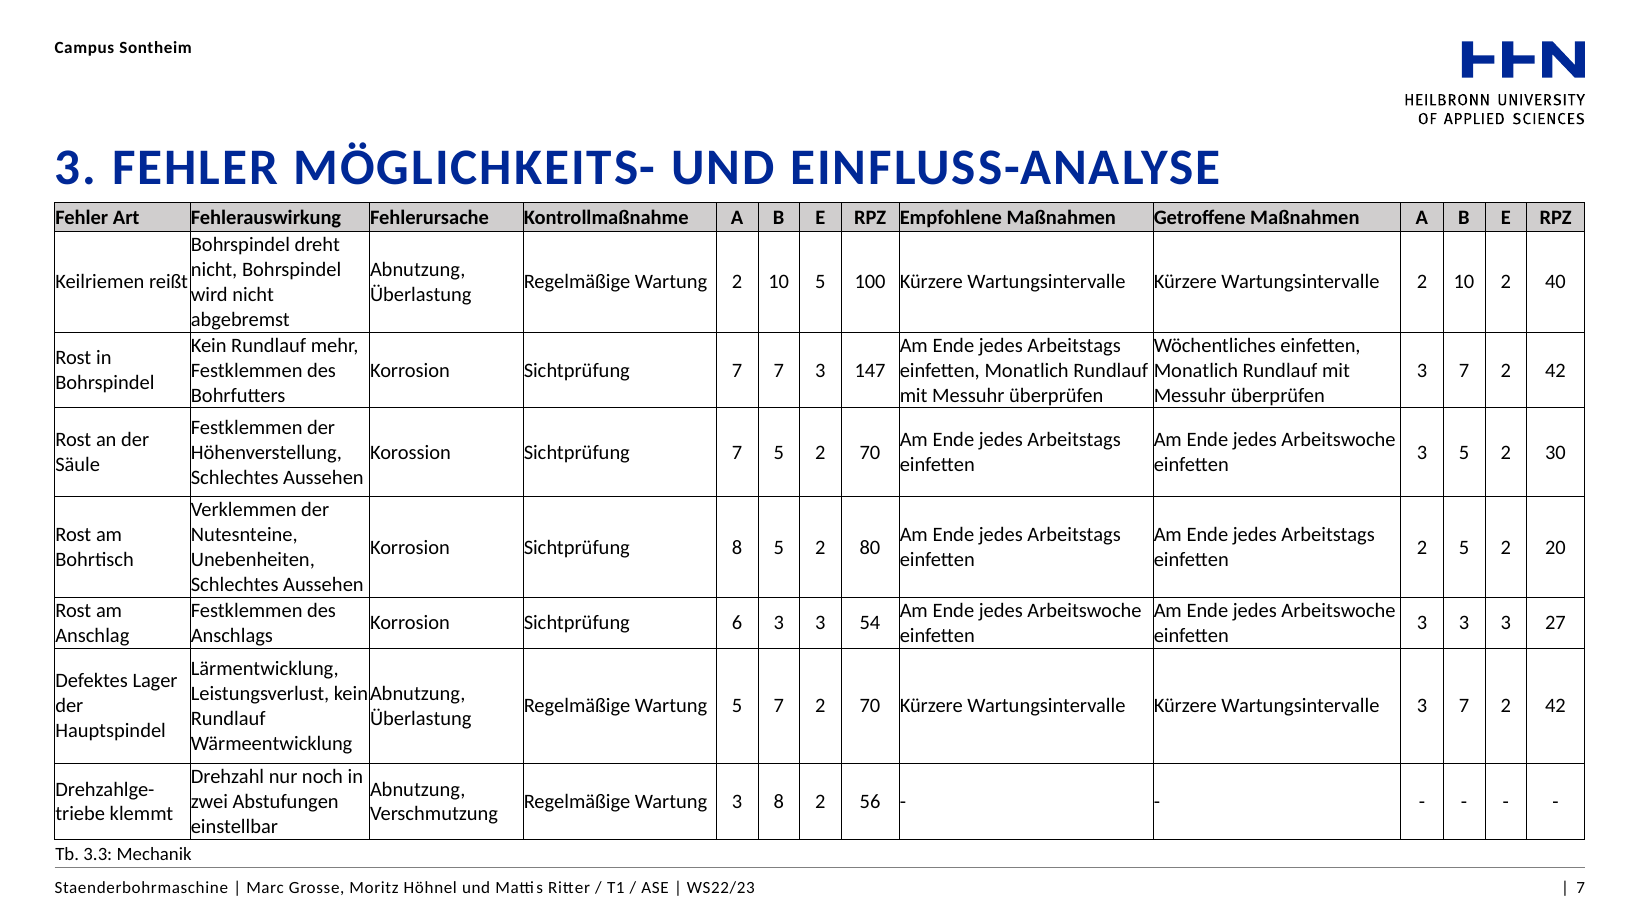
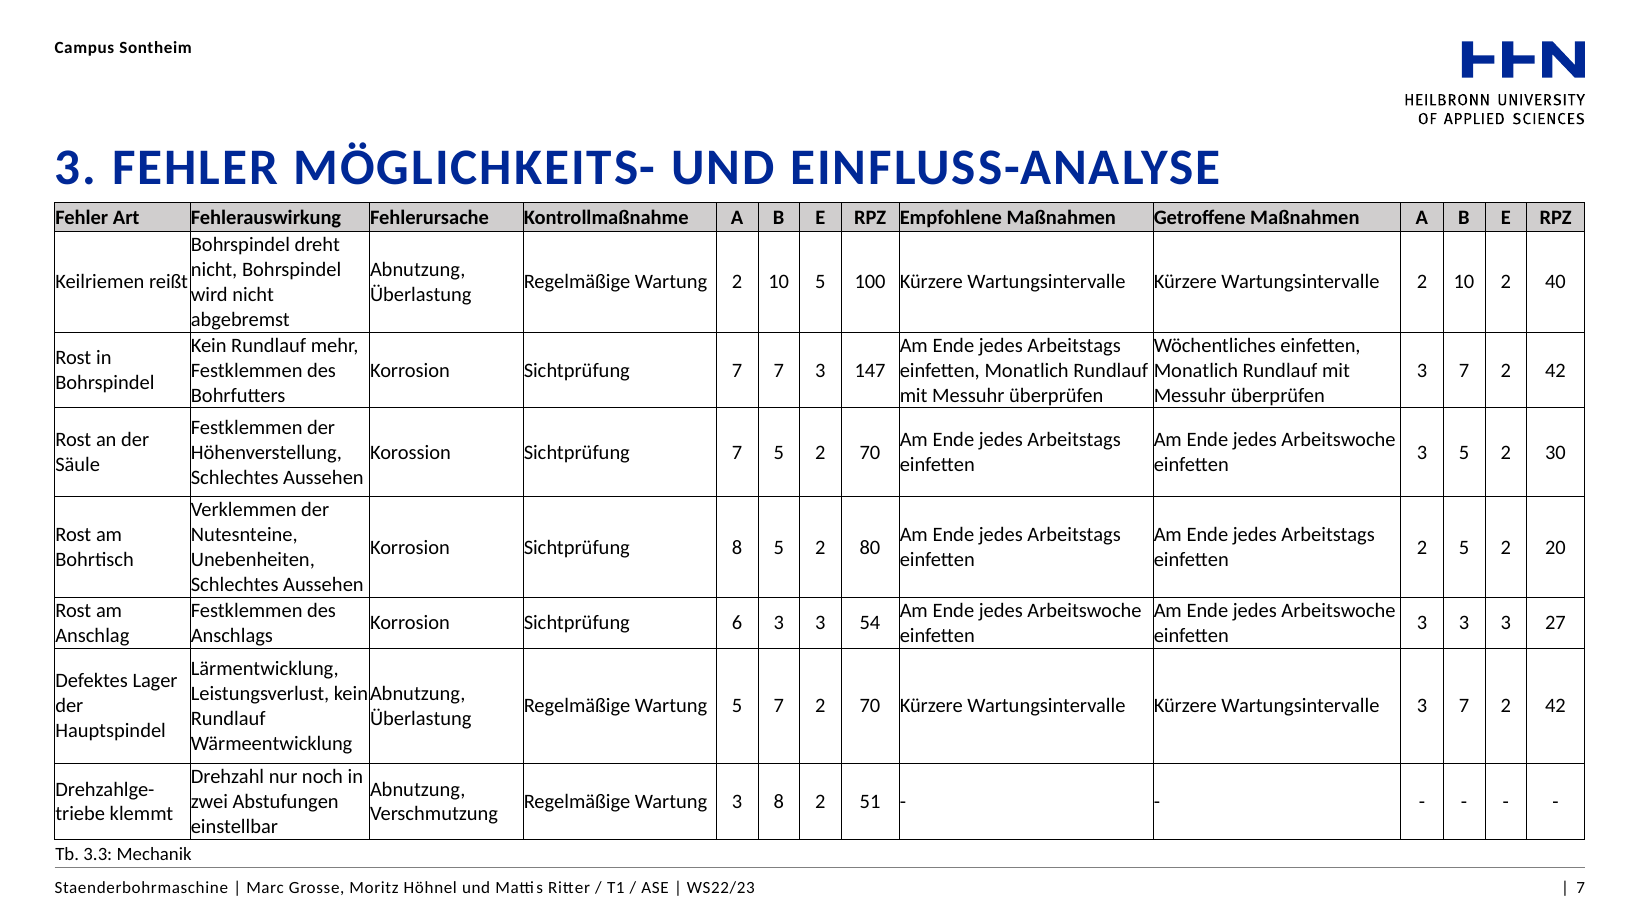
56: 56 -> 51 (870, 802)
